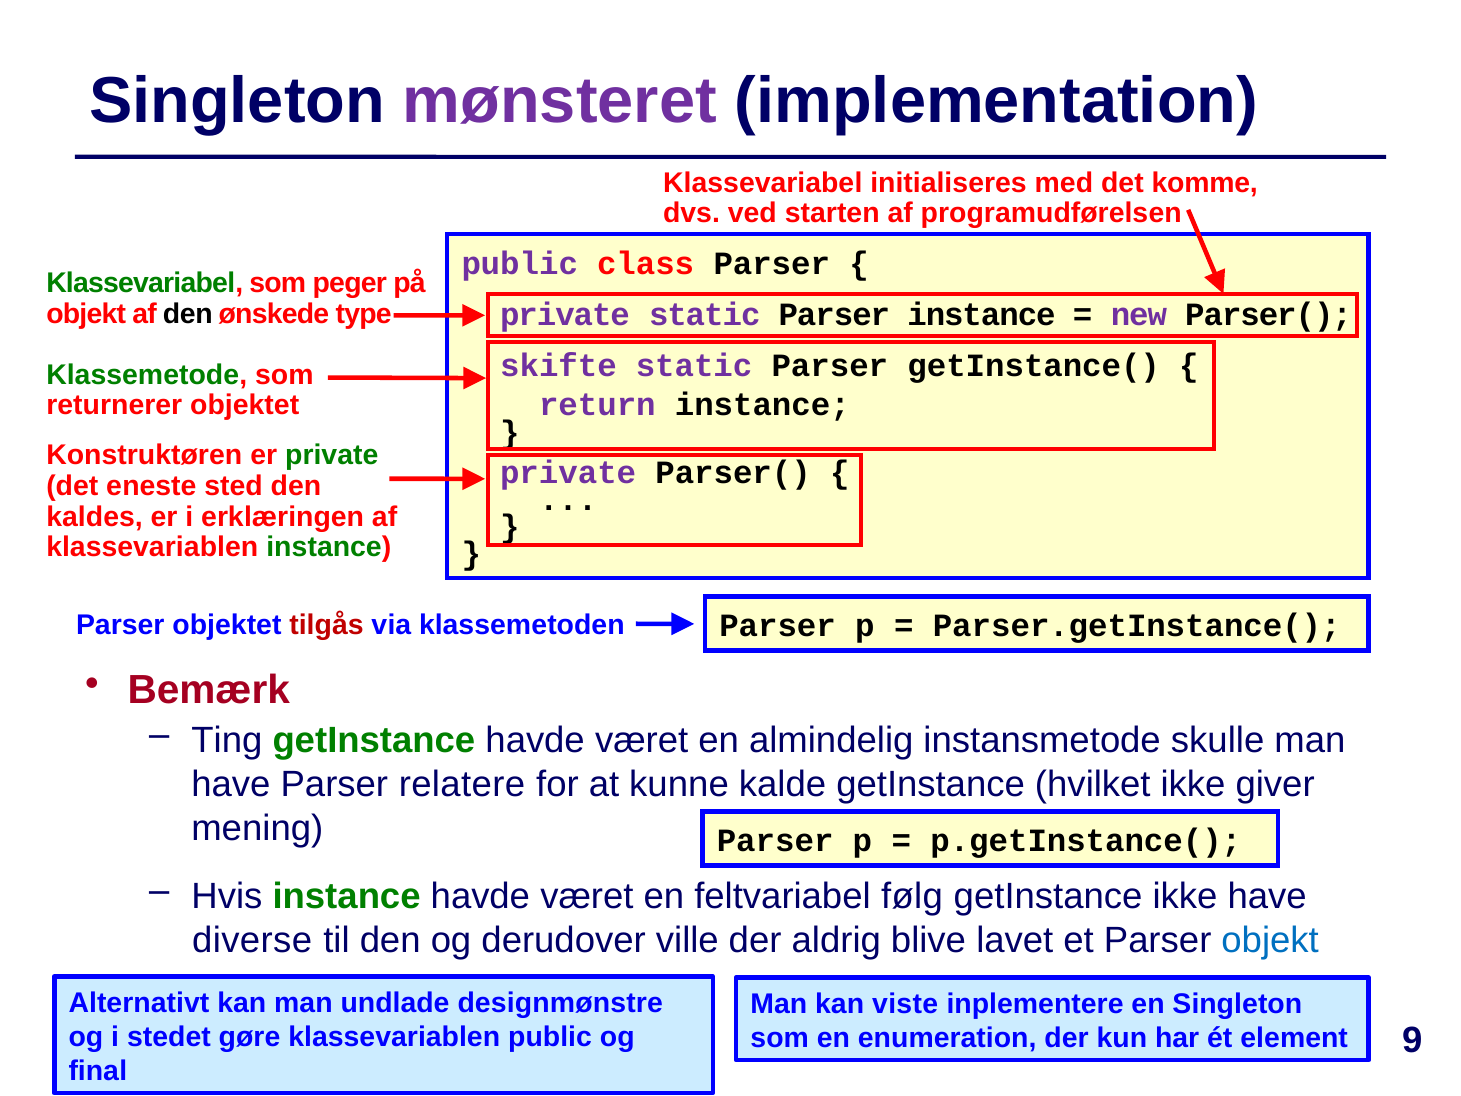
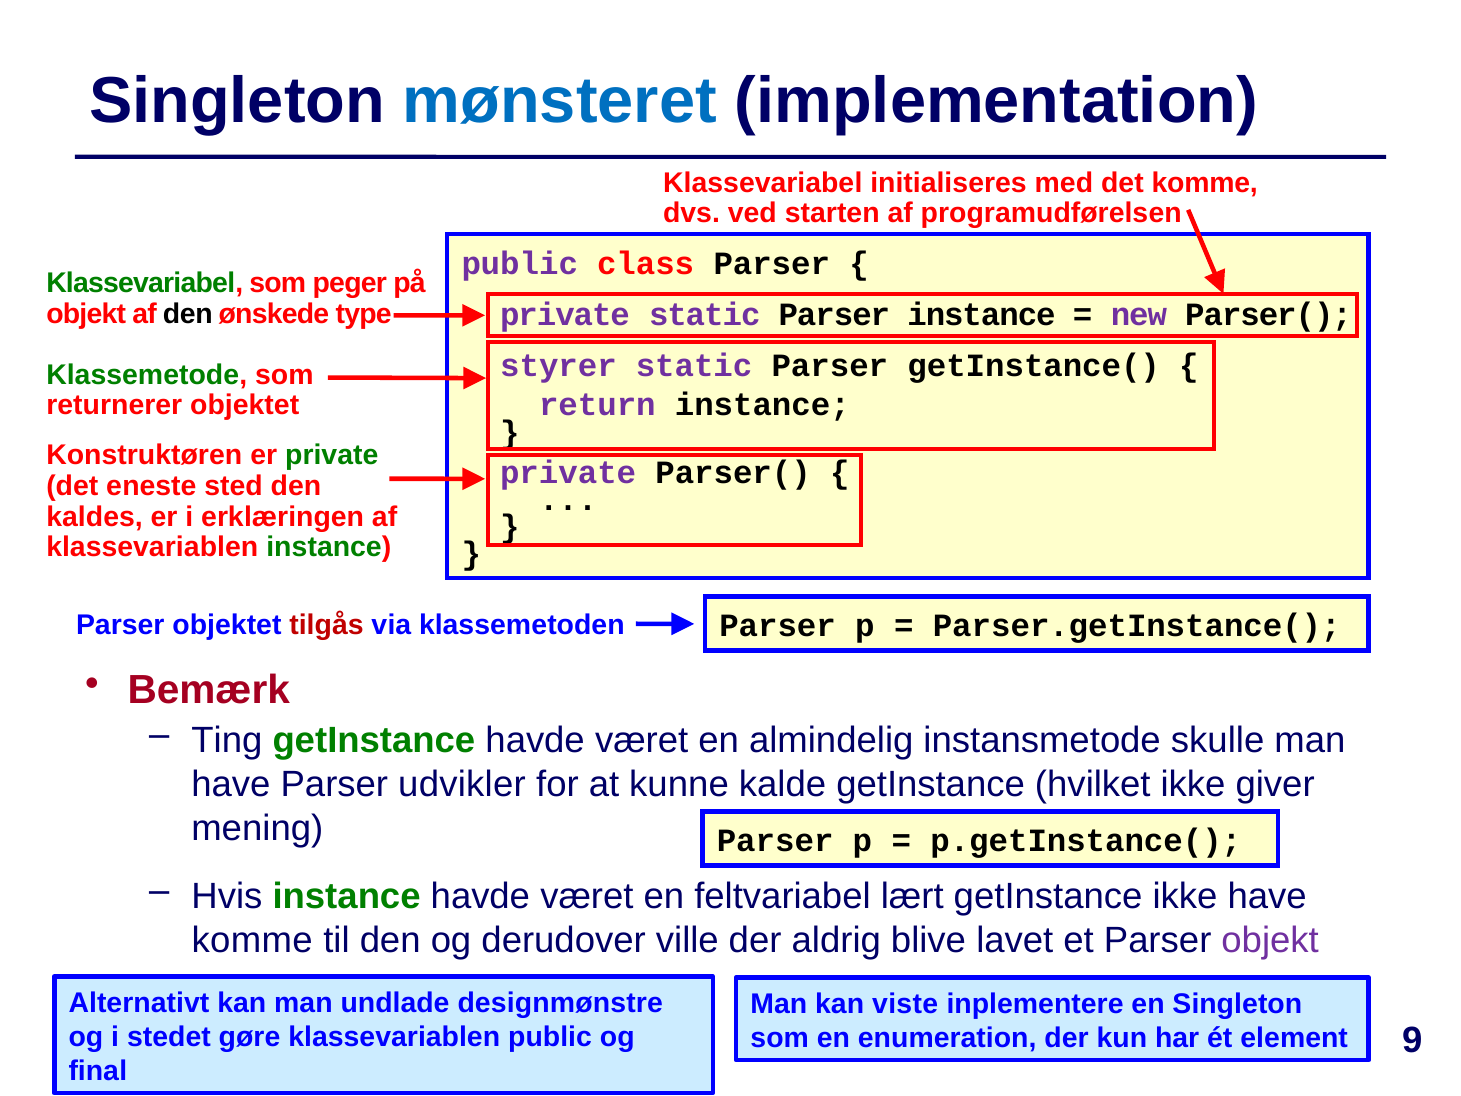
mønsteret colour: purple -> blue (560, 101)
skifte: skifte -> styrer (559, 366)
relatere: relatere -> udvikler (462, 784)
følg: følg -> lært (912, 896)
diverse: diverse -> komme (252, 940)
objekt colour: blue -> purple (1270, 940)
